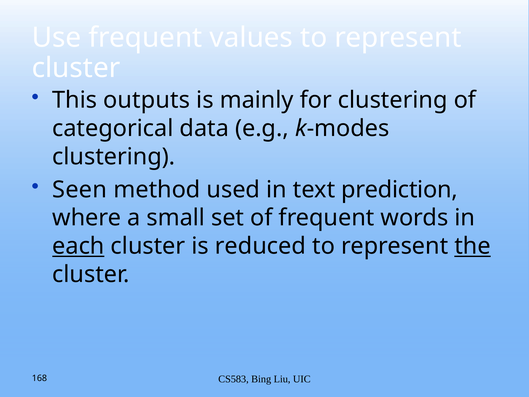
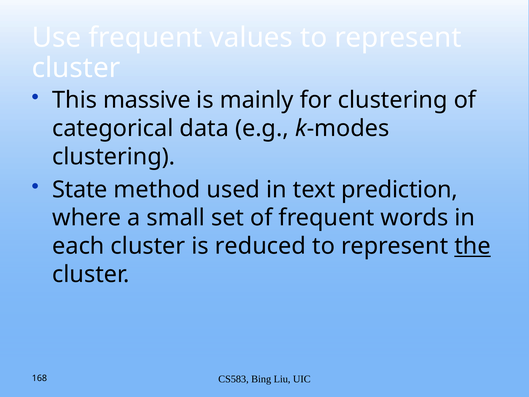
outputs: outputs -> massive (147, 100)
Seen: Seen -> State (80, 190)
each underline: present -> none (78, 246)
